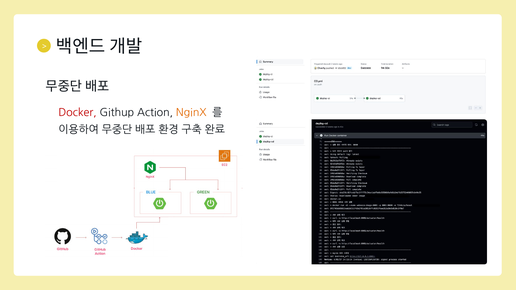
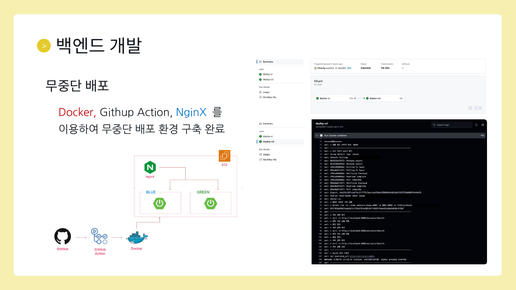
NginX colour: orange -> blue (191, 113)
